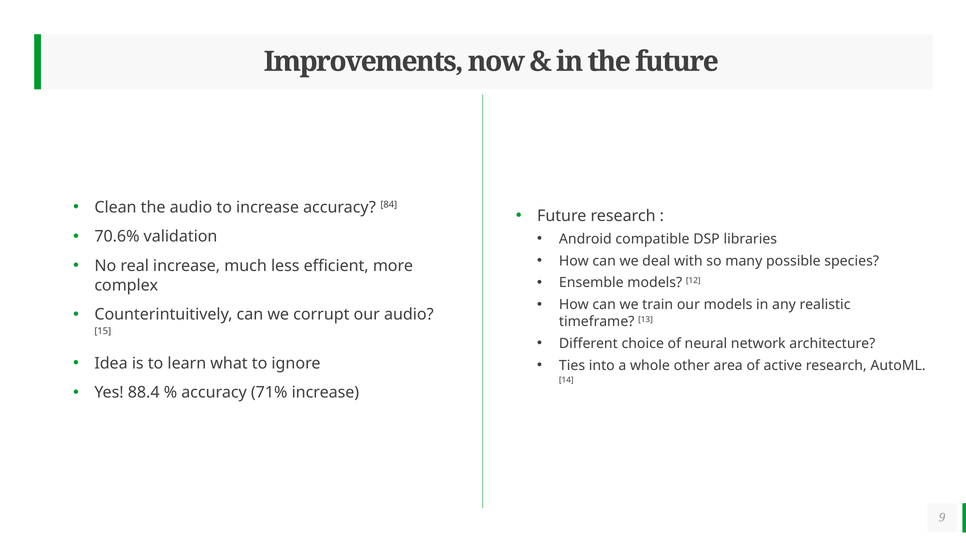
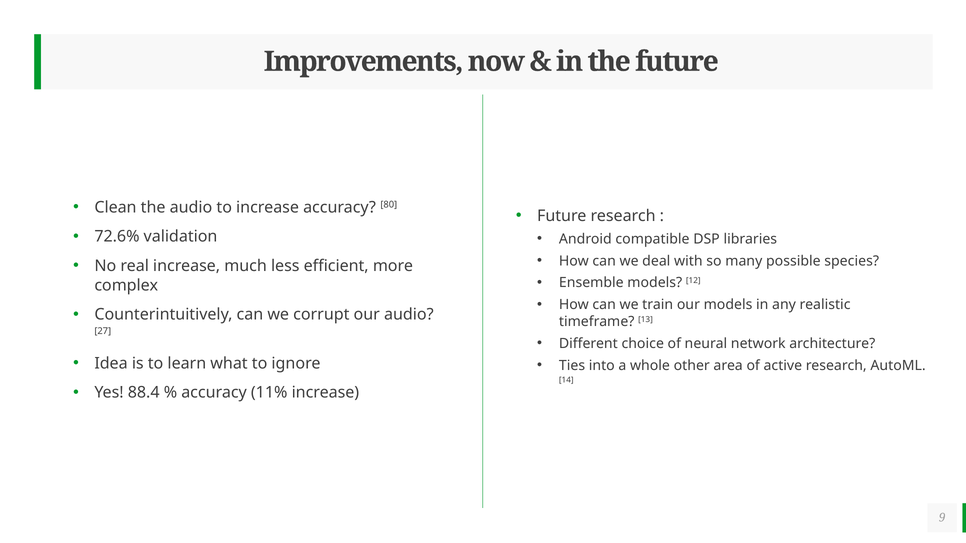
84: 84 -> 80 (389, 205)
70.6%: 70.6% -> 72.6% (117, 237)
15: 15 -> 27 (103, 332)
71%: 71% -> 11% (269, 393)
